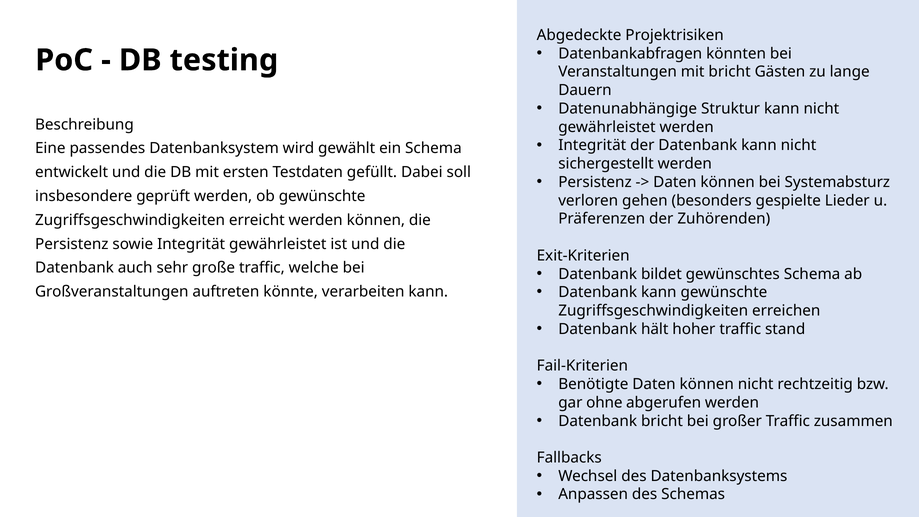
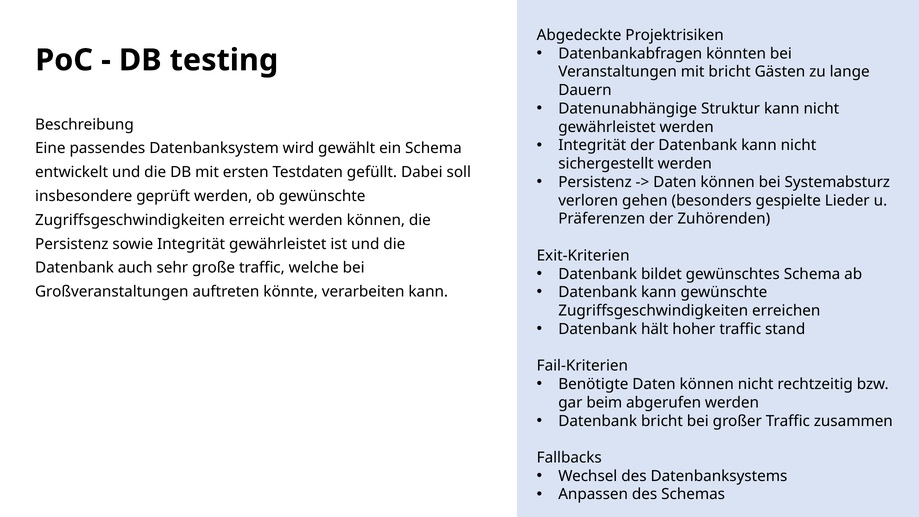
ohne: ohne -> beim (604, 403)
